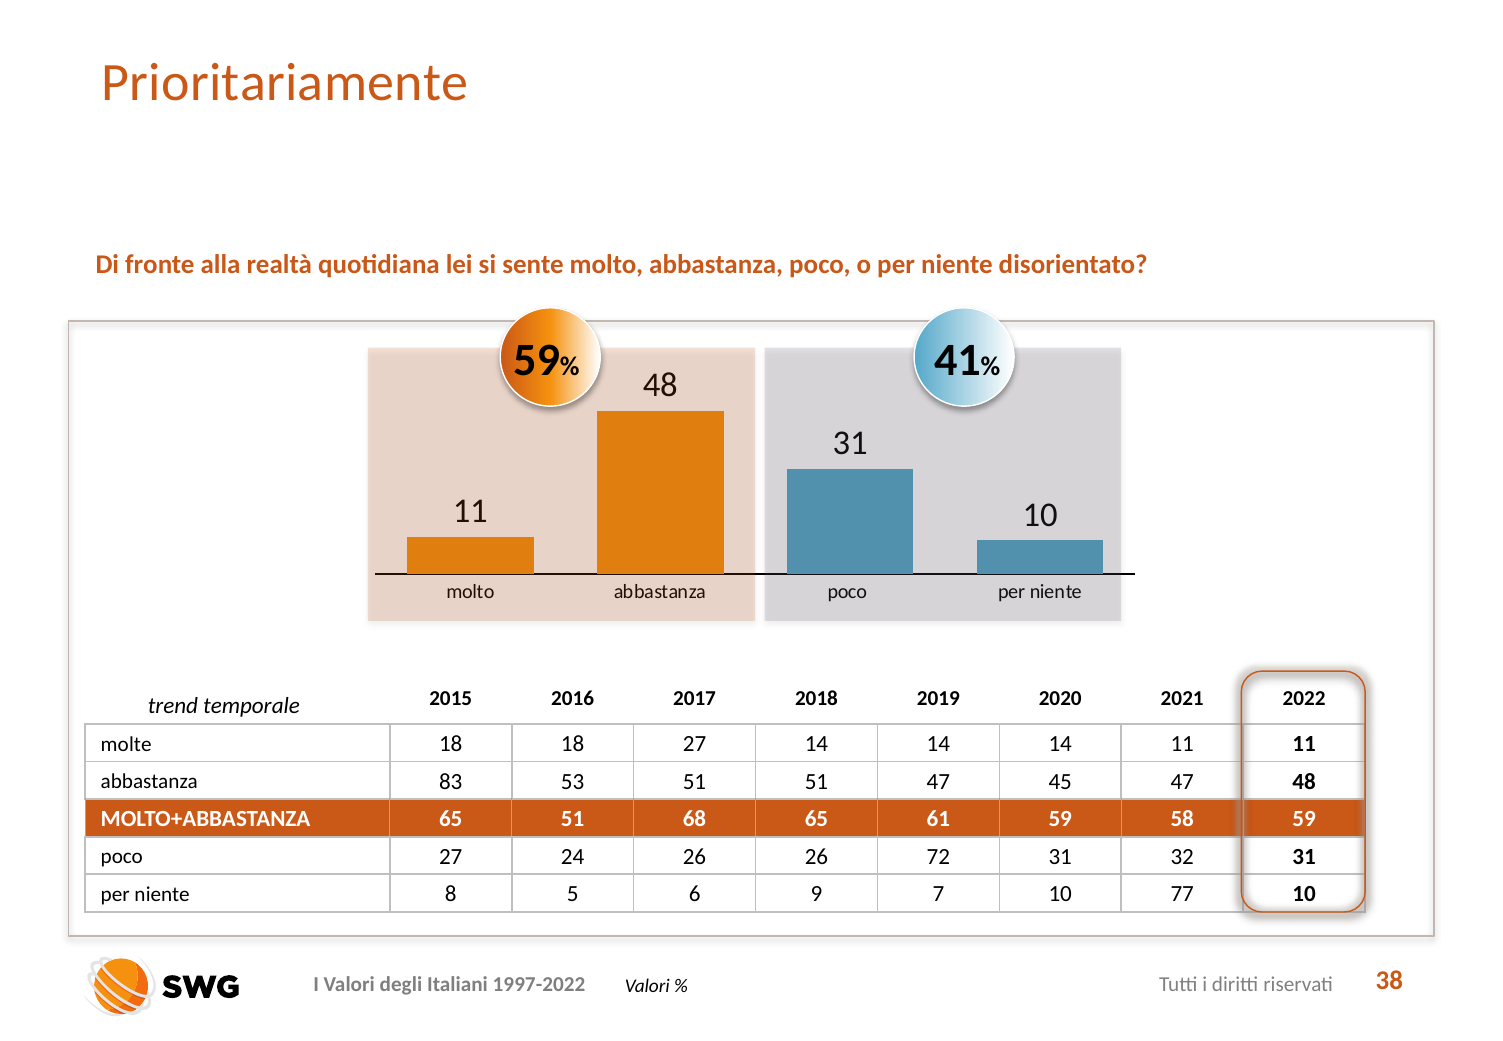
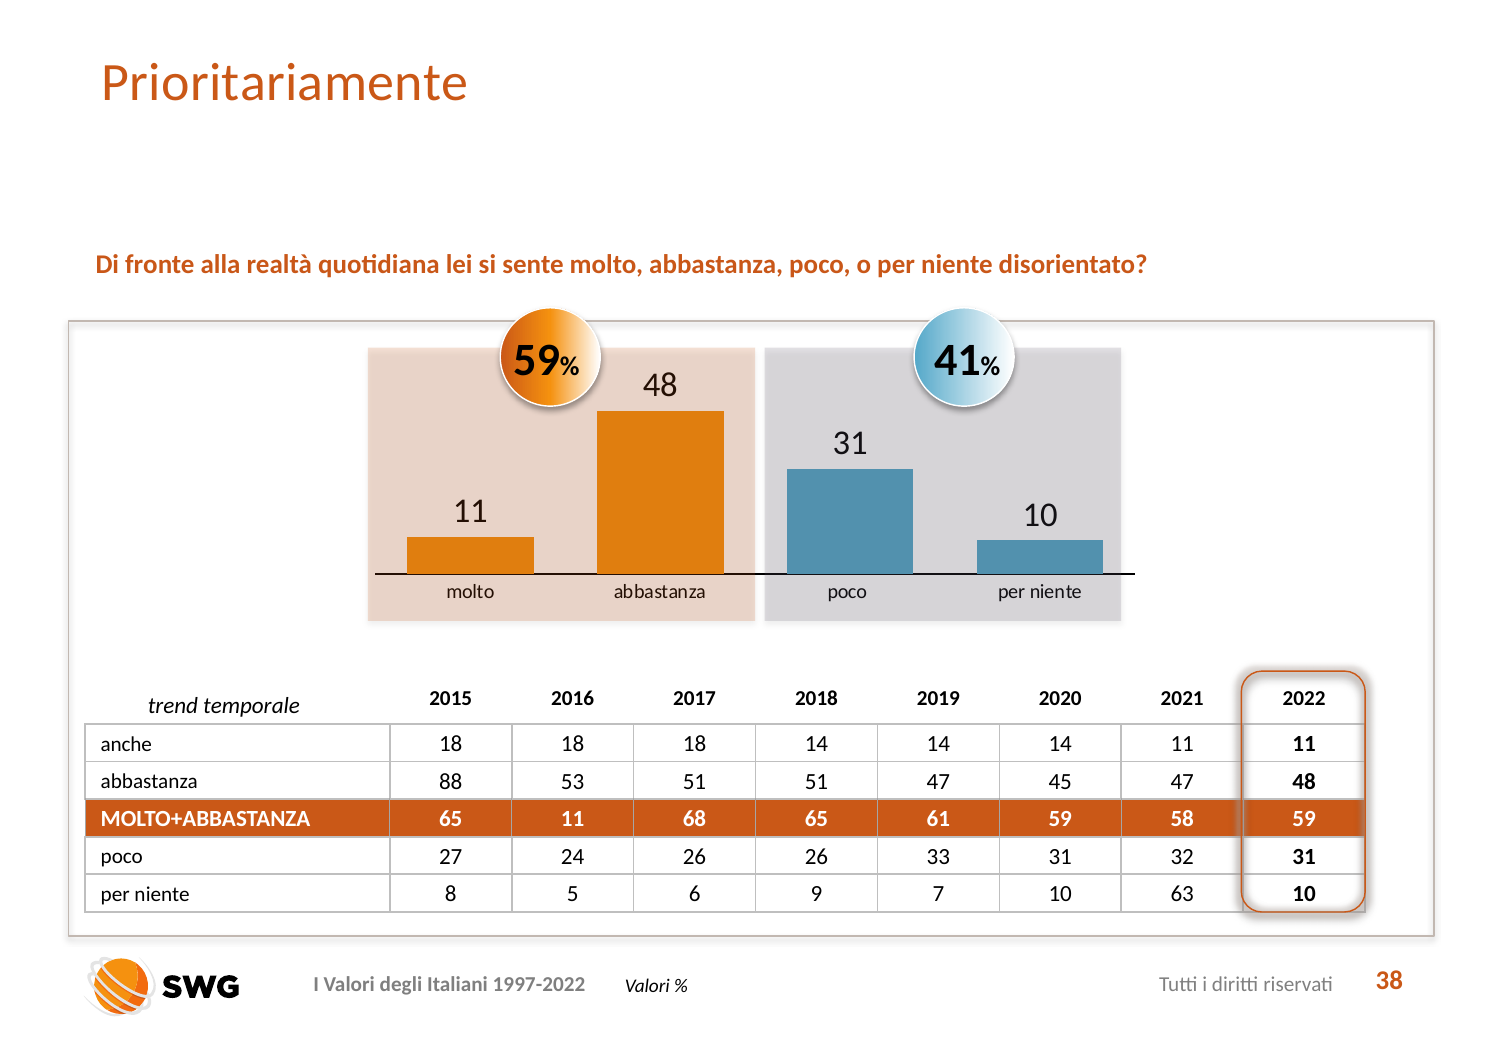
molte: molte -> anche (126, 744)
18 18 27: 27 -> 18 (695, 744)
83: 83 -> 88 (451, 781)
65 51: 51 -> 11 (573, 819)
72: 72 -> 33 (938, 856)
77: 77 -> 63 (1182, 894)
